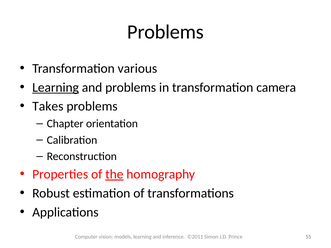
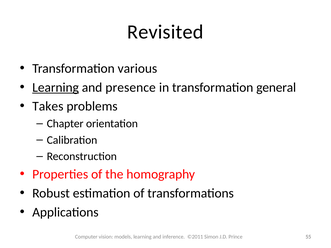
Problems: Problems -> Revisited (165, 32)
and problems: problems -> presence (131, 87)
camera: camera -> general (276, 87)
the underline: present -> none (114, 174)
